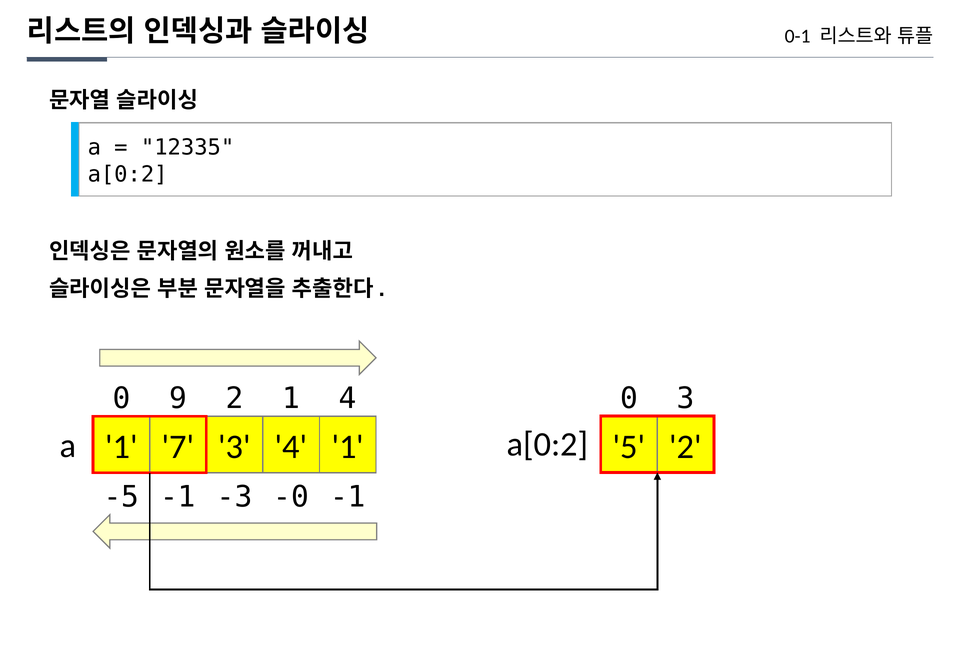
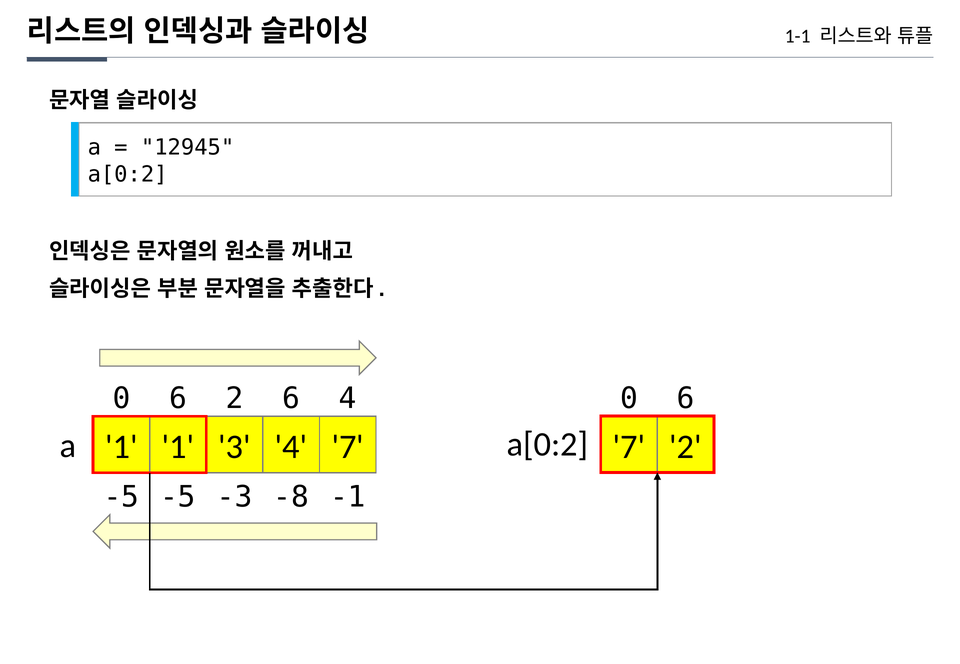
0-1: 0-1 -> 1-1 (798, 36)
12335: 12335 -> 12945 (188, 148)
9: 9 -> 6 (178, 399)
2 1: 1 -> 6 (291, 399)
3: 3 -> 6 (686, 399)
a[0:2 5: 5 -> 7 (629, 447)
1 7: 7 -> 1 (178, 447)
4 1: 1 -> 7 (348, 447)
-5 -1: -1 -> -5 (178, 497)
-0: -0 -> -8 (291, 497)
